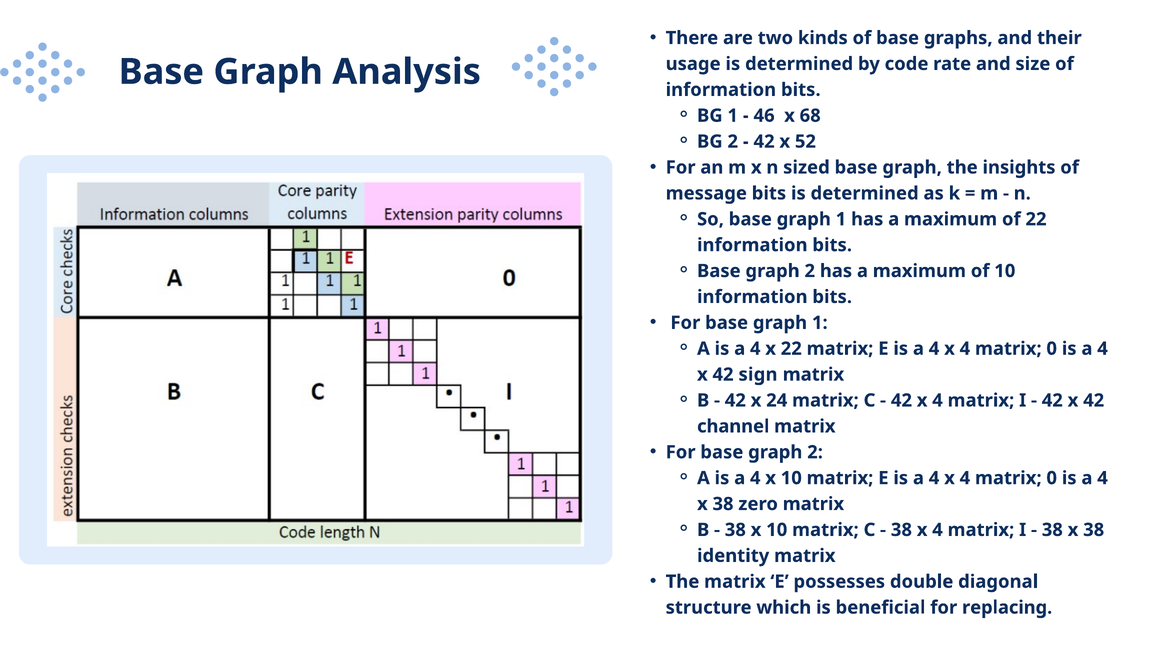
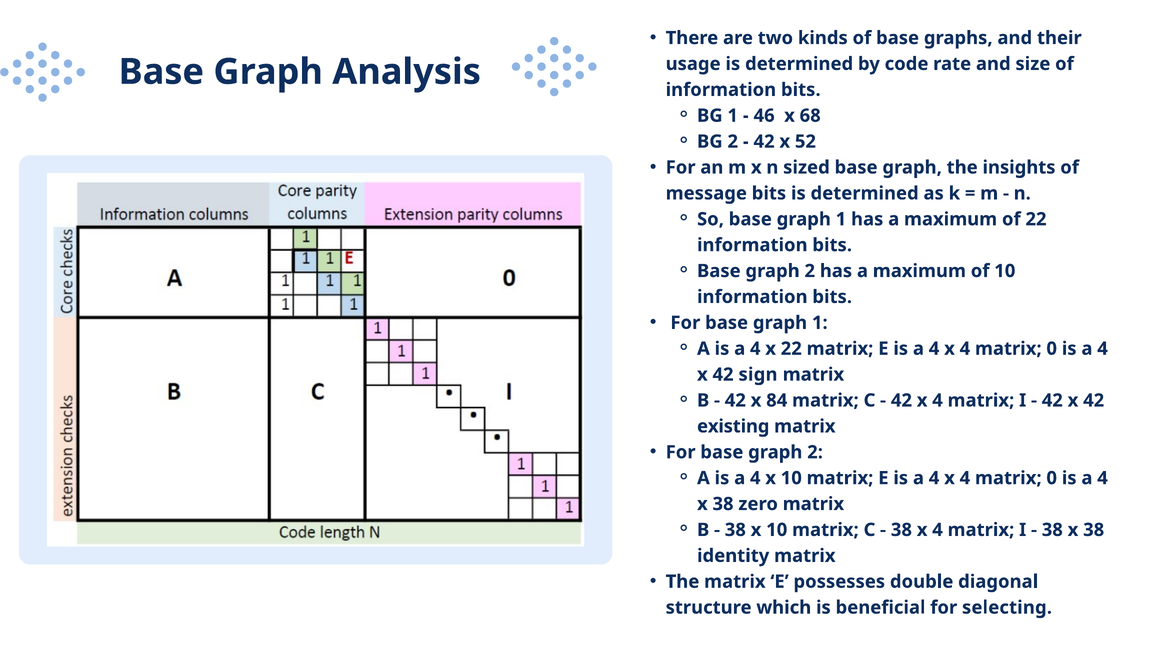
24: 24 -> 84 (777, 400)
channel: channel -> existing (733, 426)
replacing: replacing -> selecting (1007, 607)
